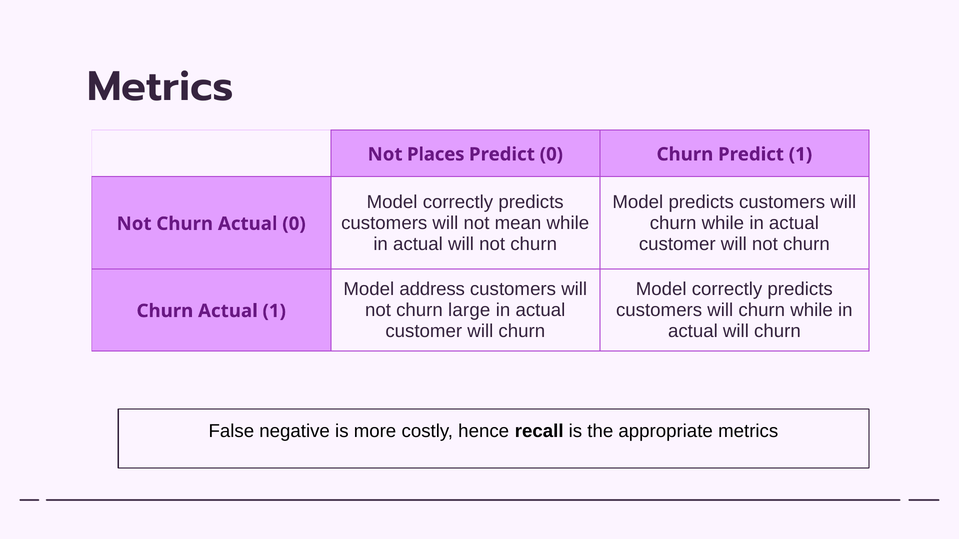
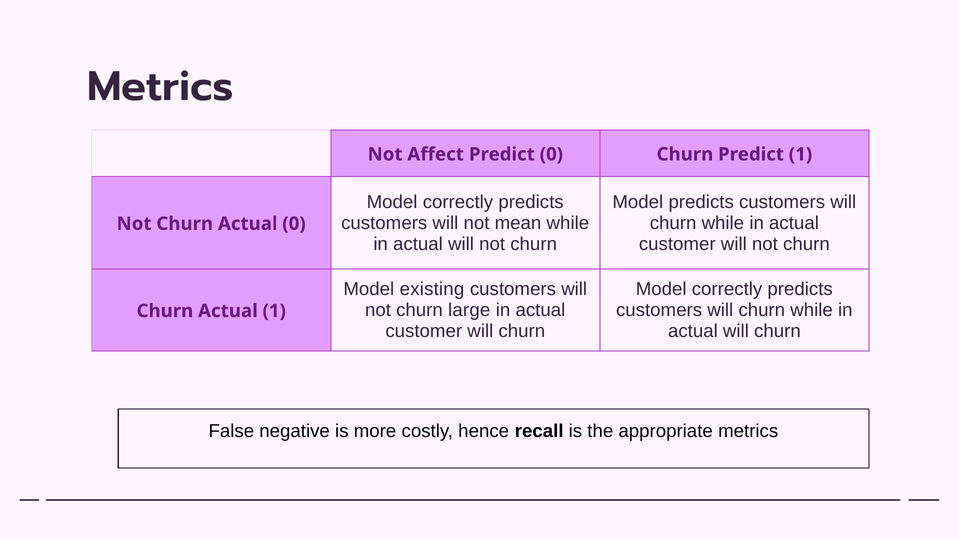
Places: Places -> Affect (436, 154)
address: address -> existing (432, 289)
